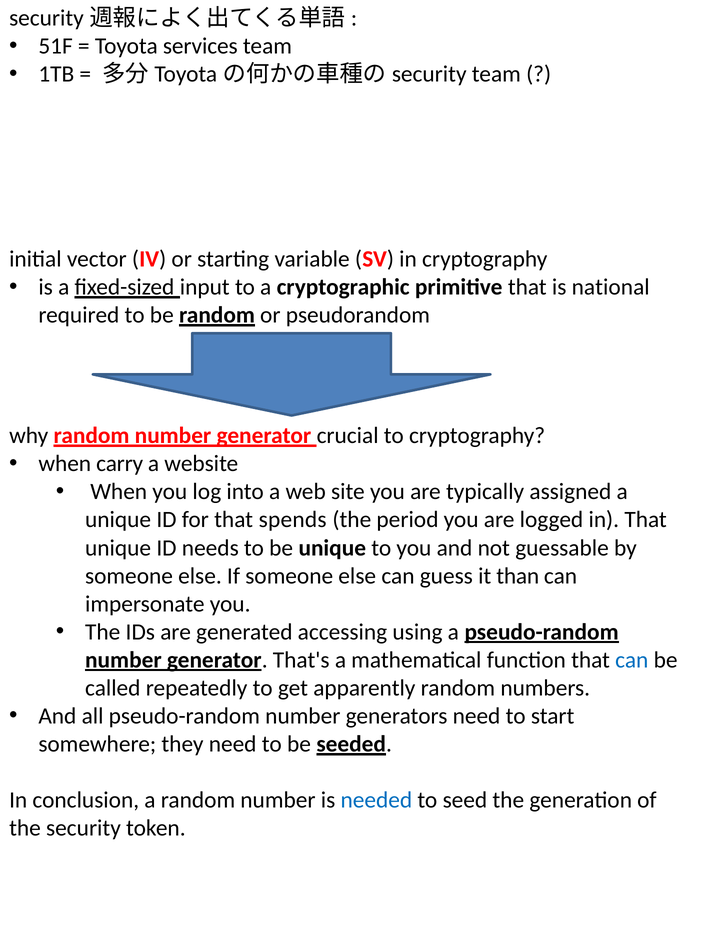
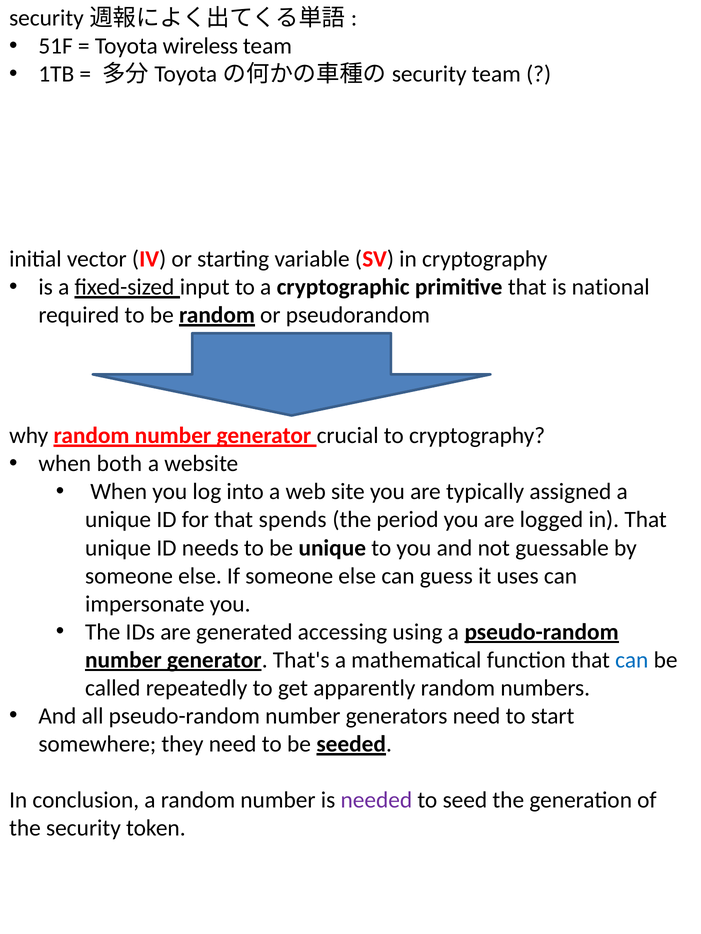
services: services -> wireless (200, 46)
carry: carry -> both (119, 464)
than: than -> uses (518, 576)
needed colour: blue -> purple (376, 801)
